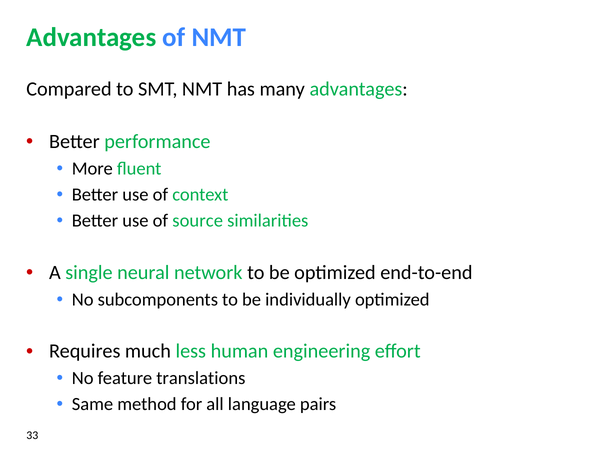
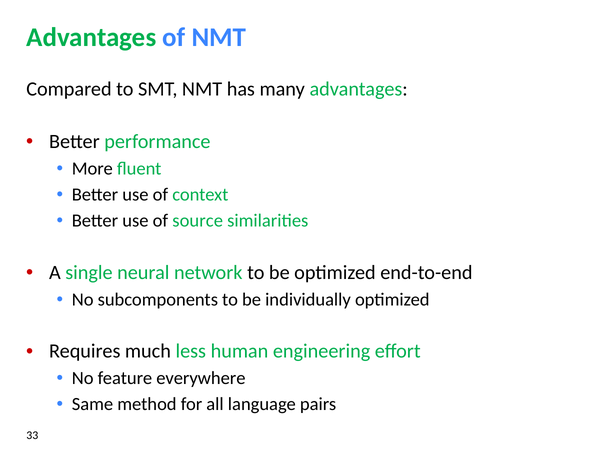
translations: translations -> everywhere (201, 378)
